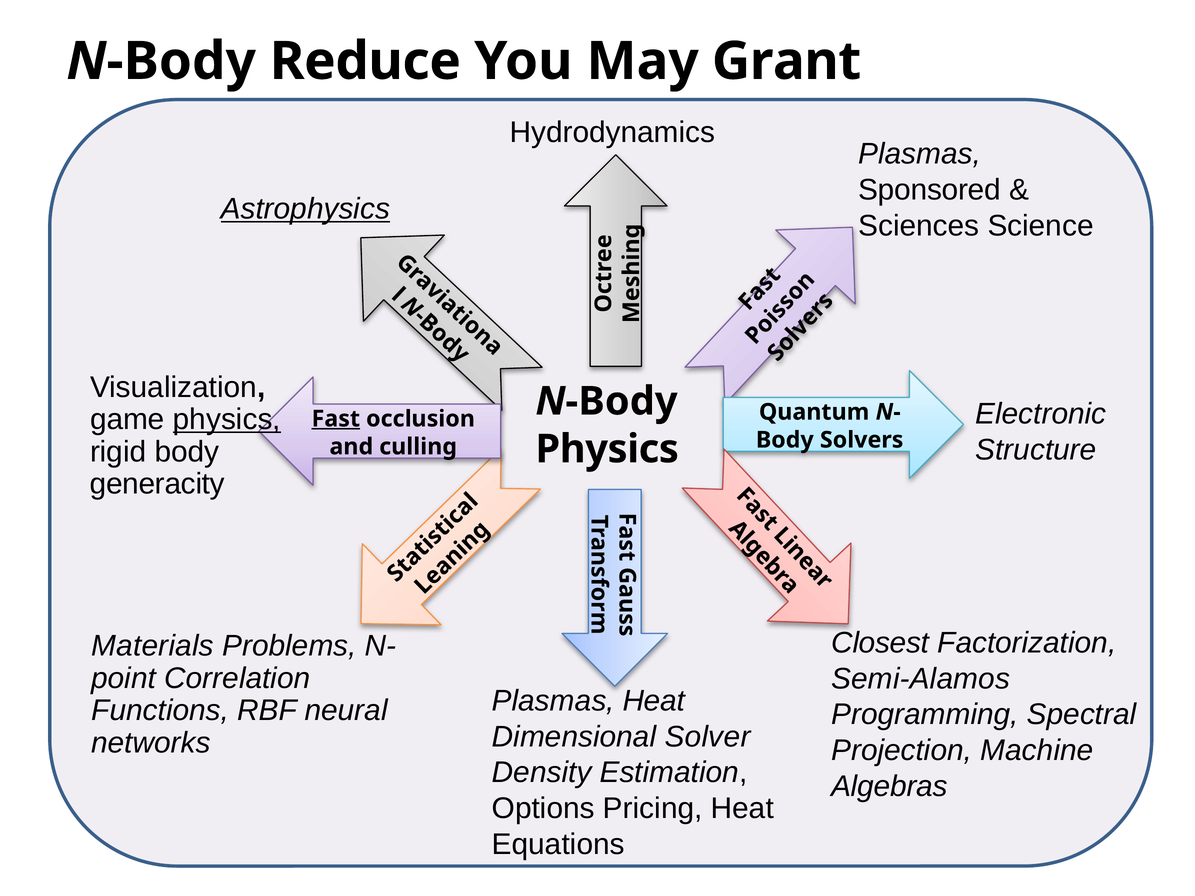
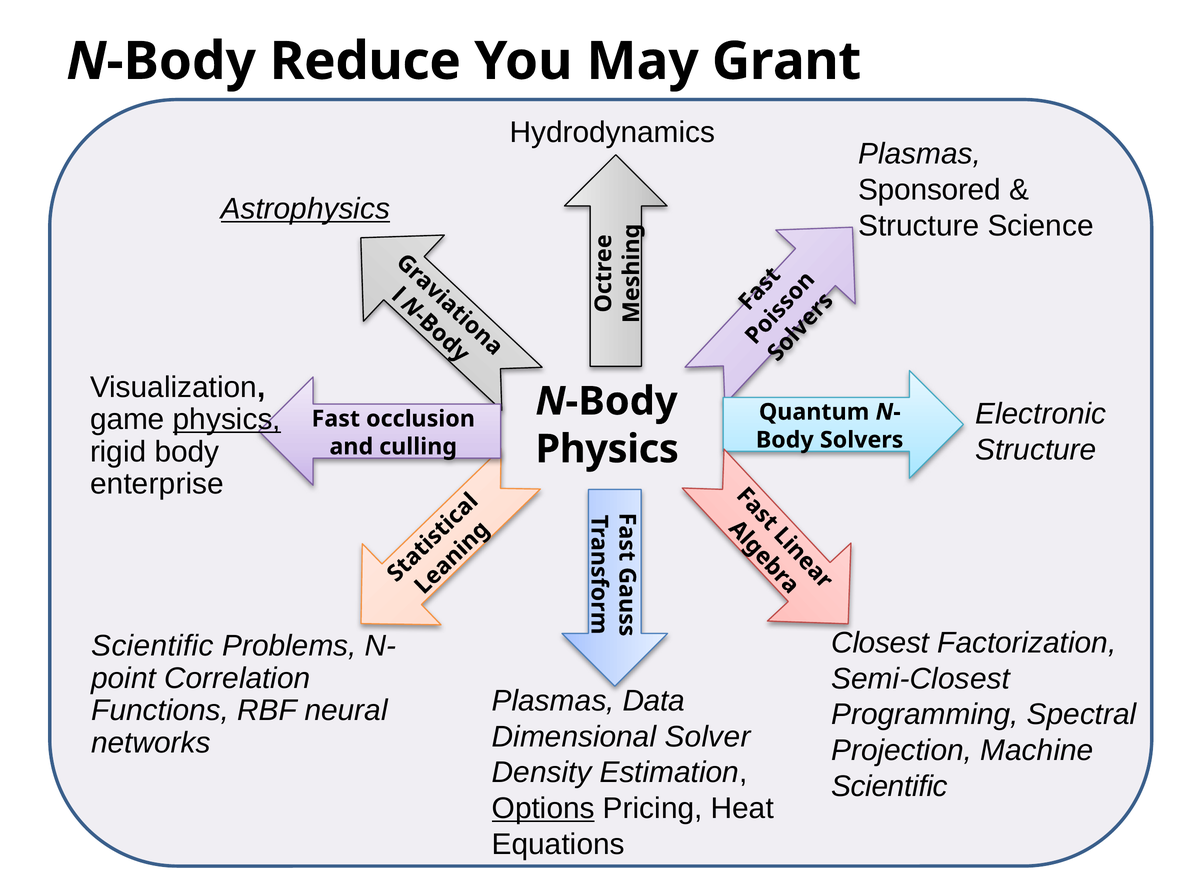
Sciences: Sciences -> Structure (919, 226)
Fast underline: present -> none (336, 419)
generacity: generacity -> enterprise (157, 484)
Materials: Materials -> Scientific (153, 646)
Semi-Alamos: Semi-Alamos -> Semi-Closest (921, 679)
Plasmas Heat: Heat -> Data (654, 701)
Algebras: Algebras -> Scientific (889, 786)
Options underline: none -> present (543, 809)
